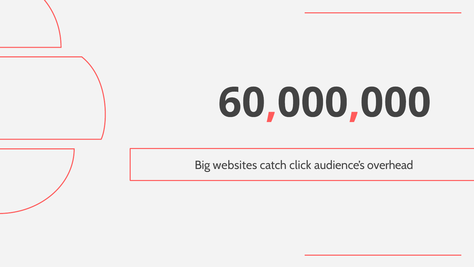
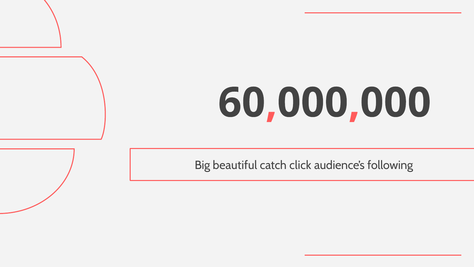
websites: websites -> beautiful (235, 165)
overhead: overhead -> following (390, 165)
